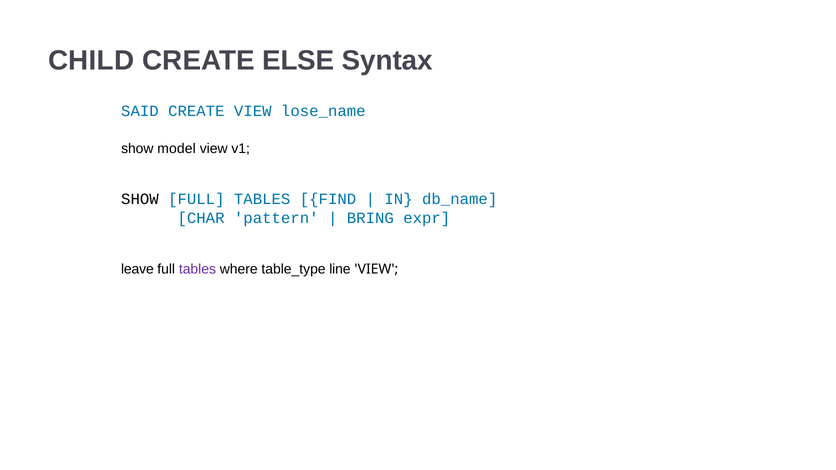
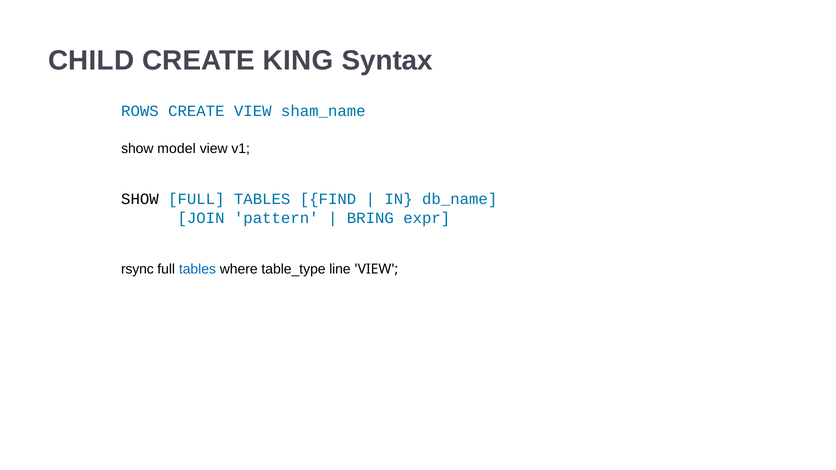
ELSE: ELSE -> KING (298, 60)
SAID: SAID -> ROWS (140, 111)
lose_name: lose_name -> sham_name (323, 111)
CHAR: CHAR -> JOIN (201, 218)
leave: leave -> rsync (137, 269)
tables colour: purple -> blue (197, 269)
